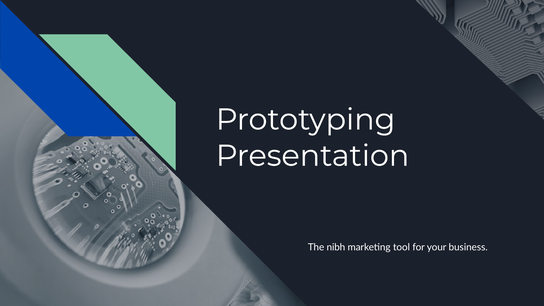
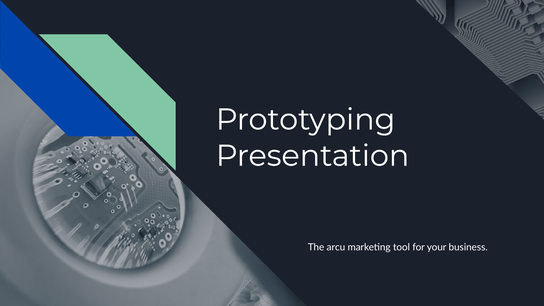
nibh: nibh -> arcu (336, 247)
